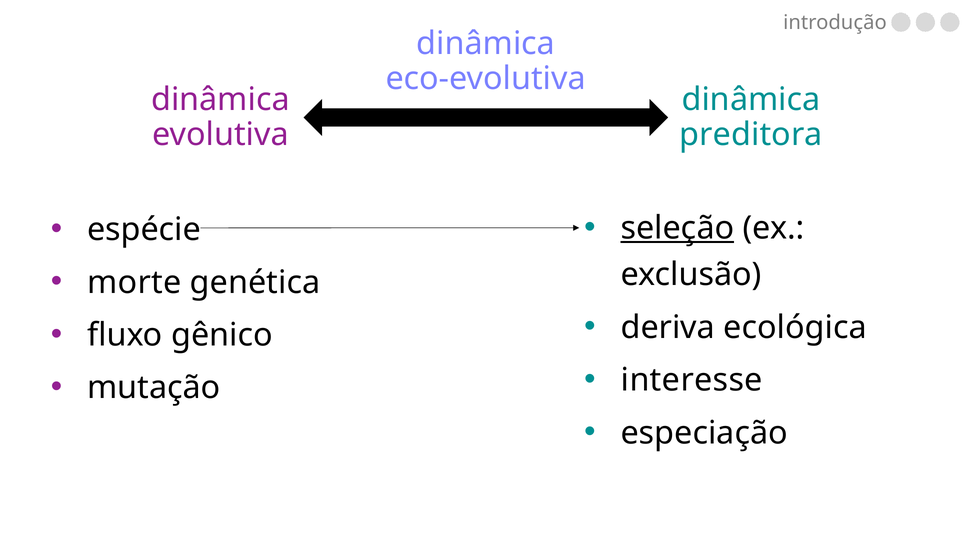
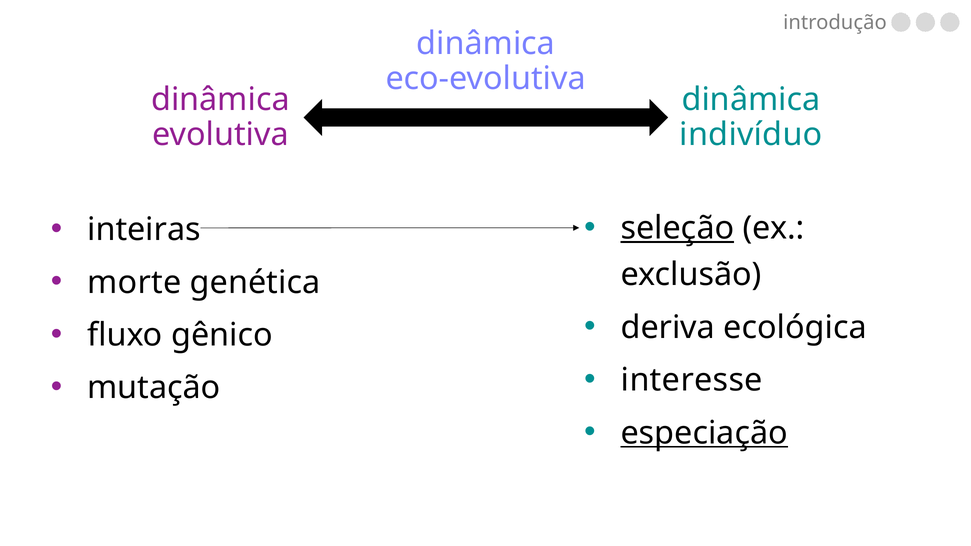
preditora: preditora -> indivíduo (751, 135)
espécie: espécie -> inteiras (144, 230)
especiação underline: none -> present (704, 433)
